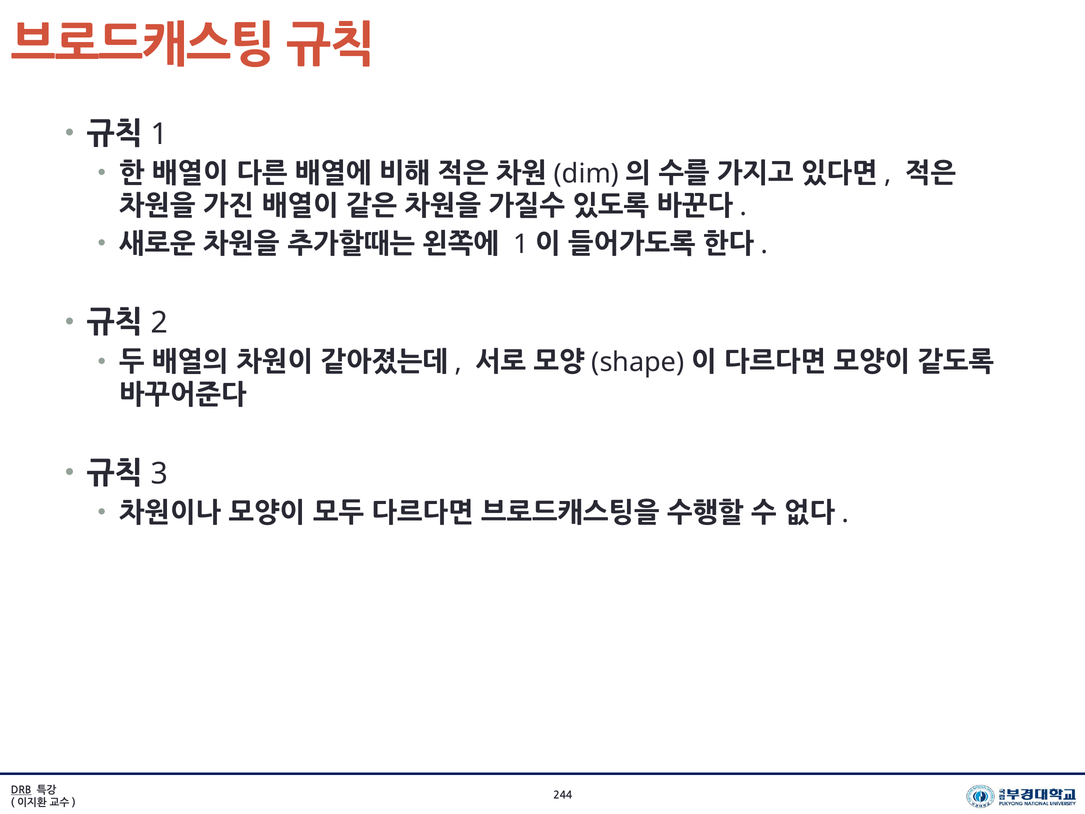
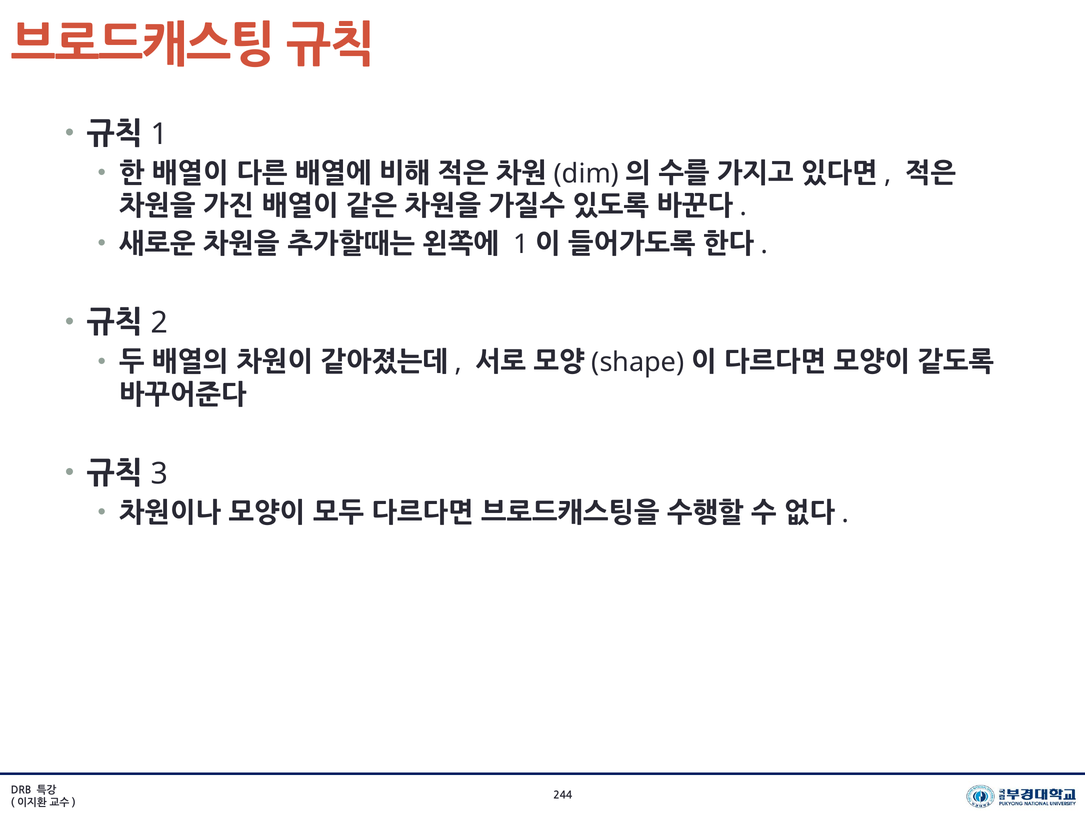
DRB underline: present -> none (21, 790)
